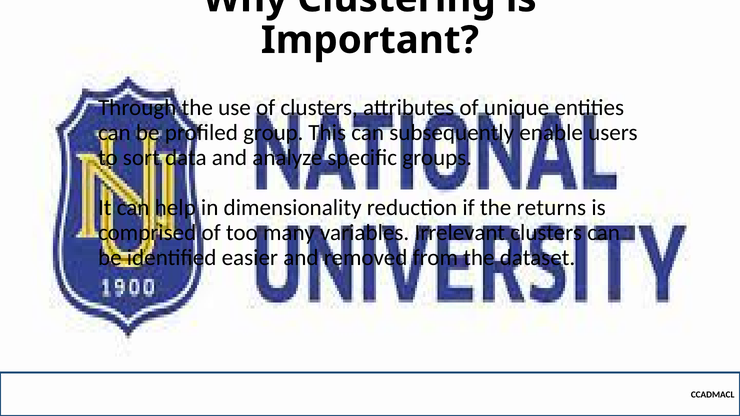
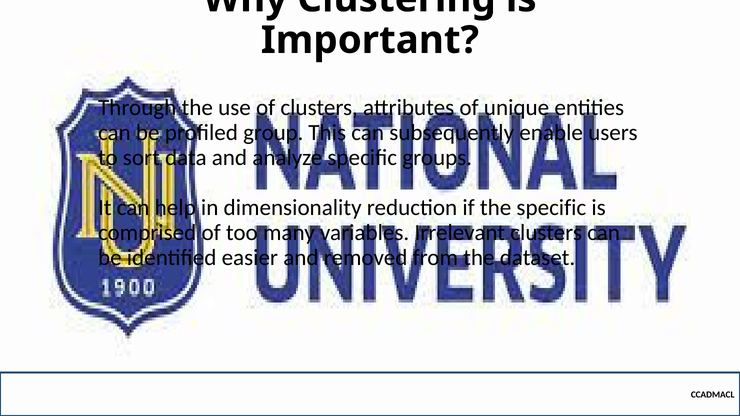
the returns: returns -> specific (551, 208)
